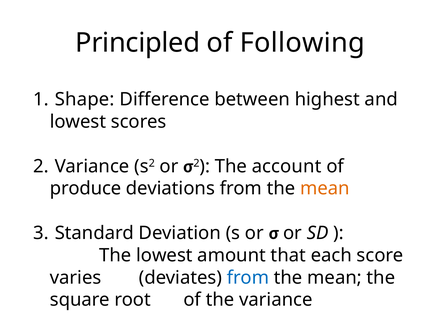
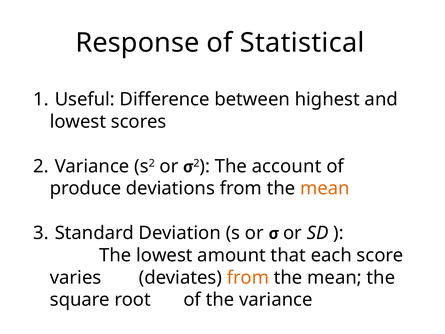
Principled: Principled -> Response (137, 43)
Following: Following -> Statistical (302, 43)
Shape: Shape -> Useful (85, 99)
from colour: blue -> orange (248, 277)
